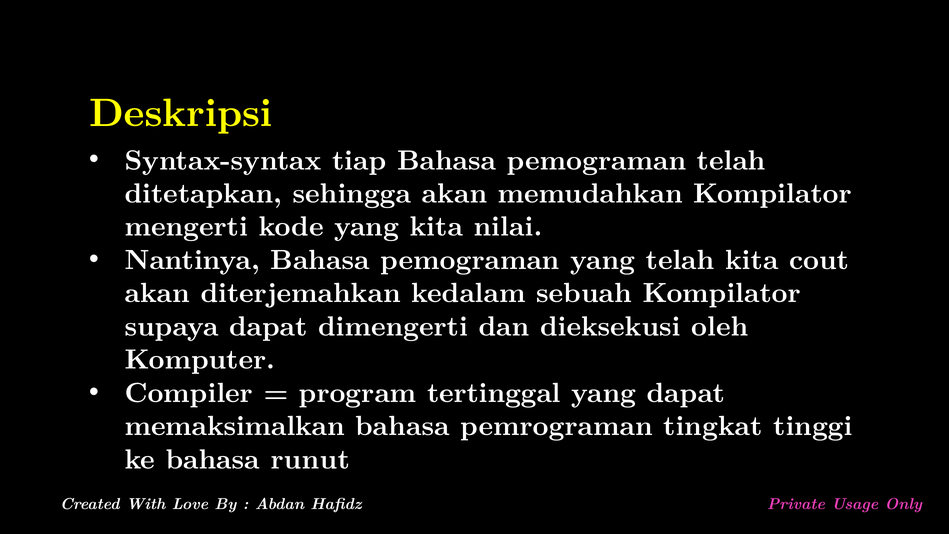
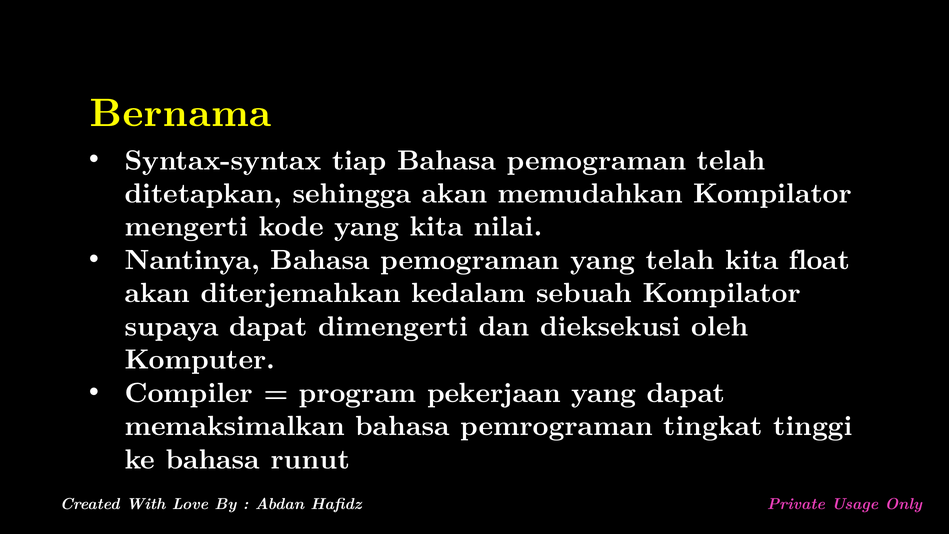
Deskripsi: Deskripsi -> Bernama (181, 113)
cout: cout -> float (819, 260)
tertinggal: tertinggal -> pekerjaan (494, 393)
